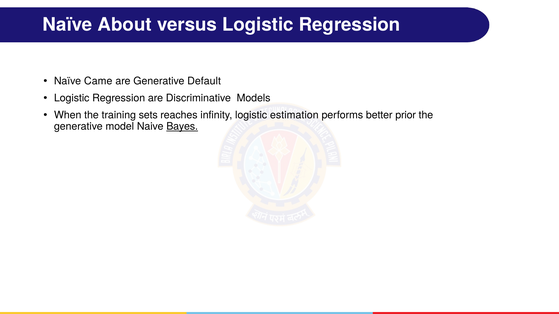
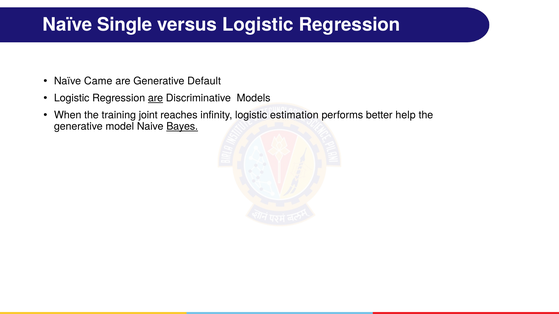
About: About -> Single (125, 25)
are underline: none -> present (156, 98)
sets: sets -> joint (148, 115)
prior: prior -> help (406, 115)
